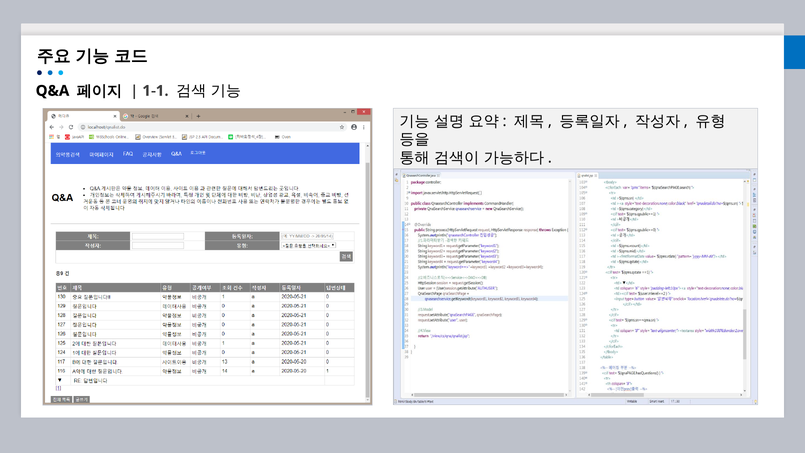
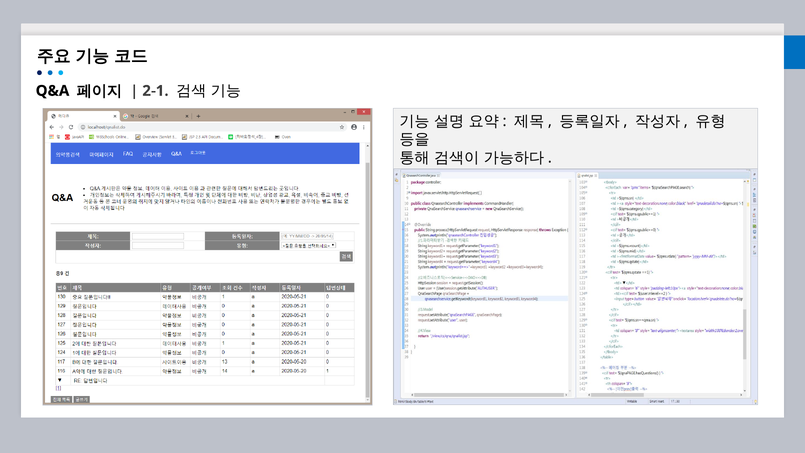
1-1: 1-1 -> 2-1 (155, 91)
